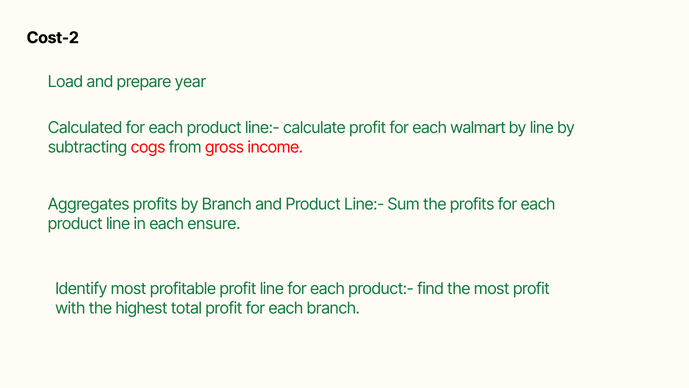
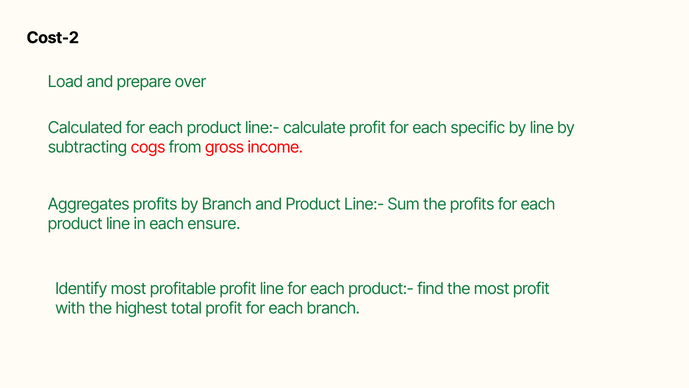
year: year -> over (190, 82)
walmart: walmart -> specific (478, 128)
